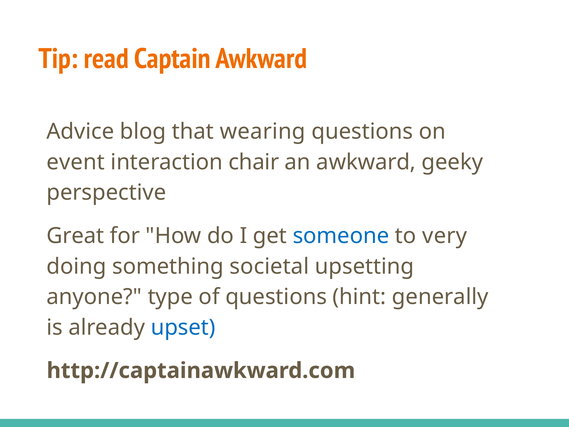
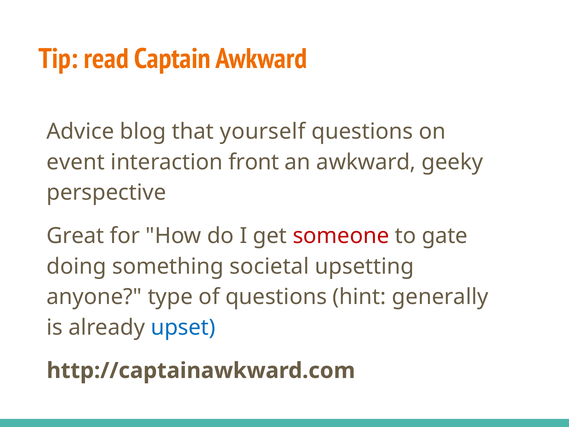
wearing: wearing -> yourself (263, 131)
chair: chair -> front (254, 162)
someone colour: blue -> red (341, 236)
very: very -> gate (445, 236)
